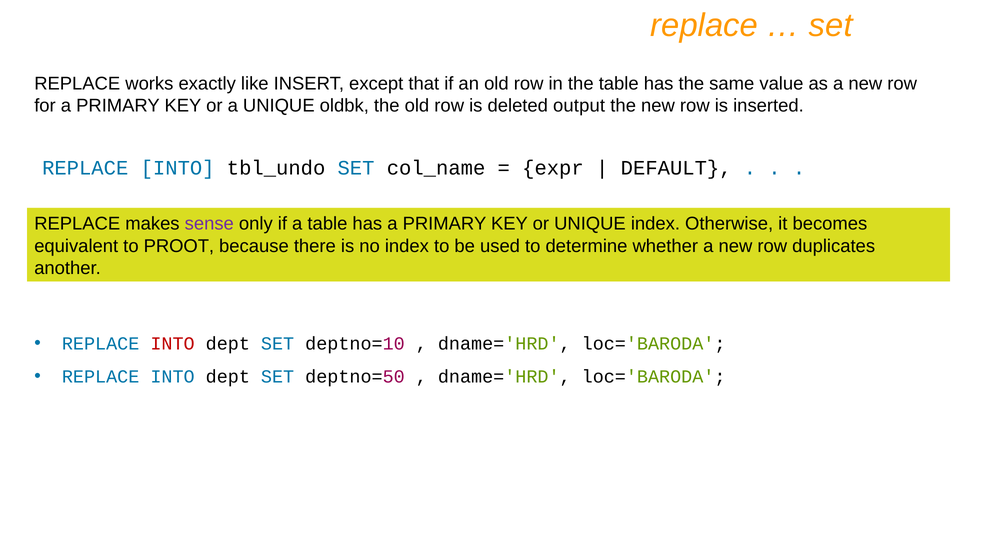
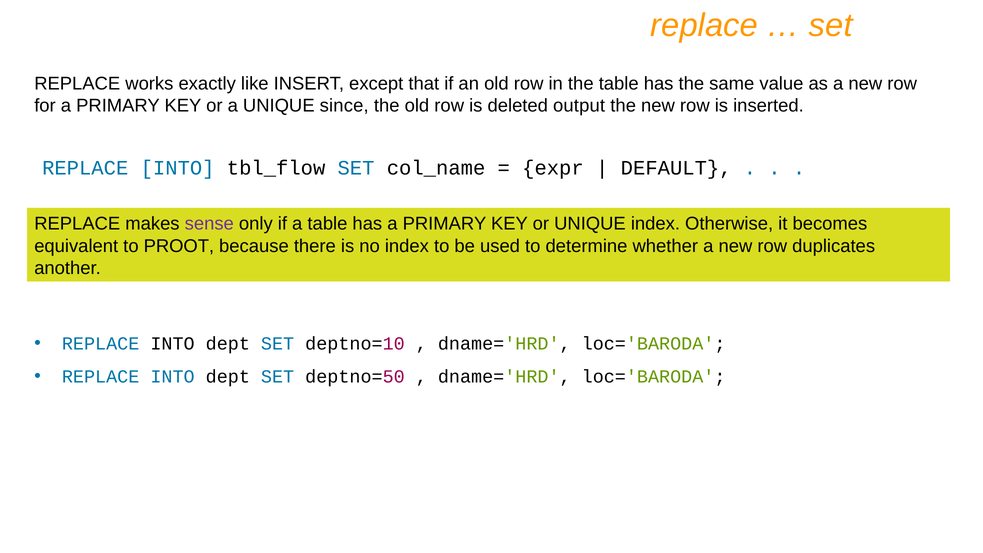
oldbk: oldbk -> since (344, 106)
tbl_undo: tbl_undo -> tbl_flow (276, 168)
INTO colour: red -> black (173, 343)
